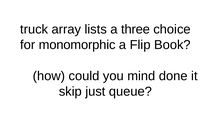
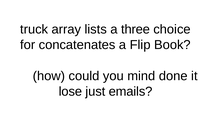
monomorphic: monomorphic -> concatenates (77, 45)
skip: skip -> lose (70, 91)
queue: queue -> emails (131, 91)
